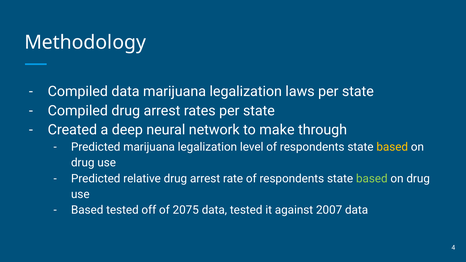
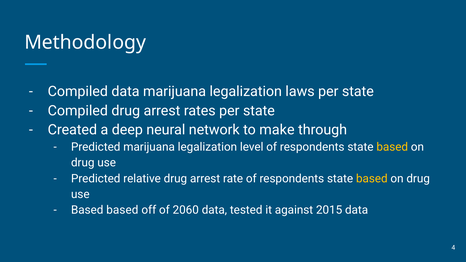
based colour: light green -> yellow (372, 179)
Based tested: tested -> based (122, 210)
2075: 2075 -> 2060 (186, 210)
2007: 2007 -> 2015 (329, 210)
